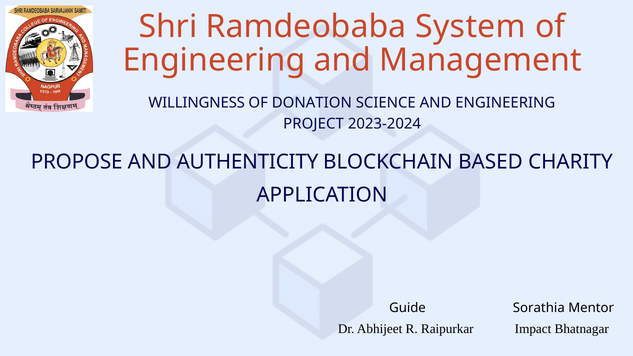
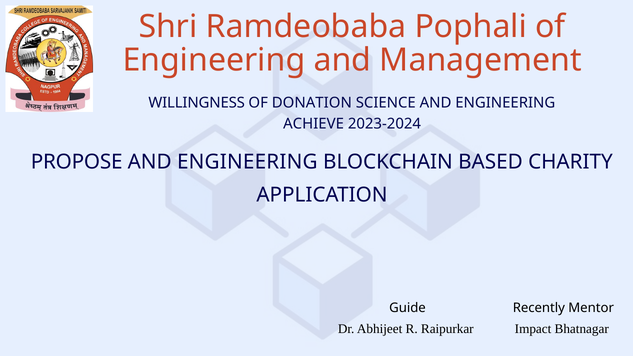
System: System -> Pophali (471, 27)
PROJECT: PROJECT -> ACHIEVE (314, 124)
AUTHENTICITY: AUTHENTICITY -> ENGINEERING (247, 162)
Sorathia: Sorathia -> Recently (539, 308)
